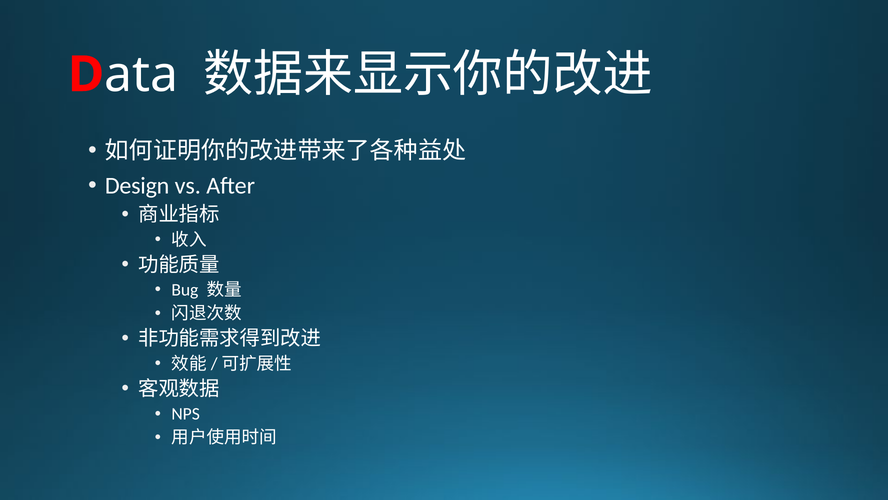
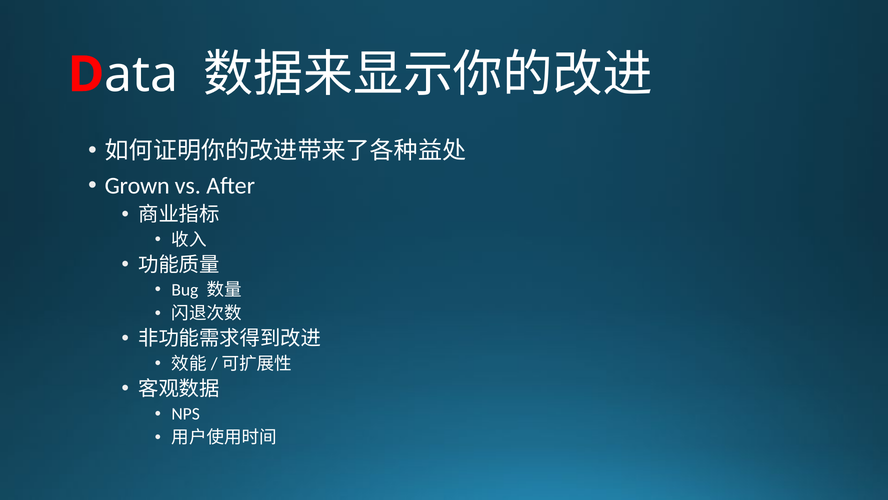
Design: Design -> Grown (137, 186)
